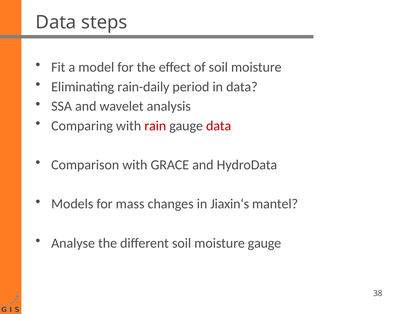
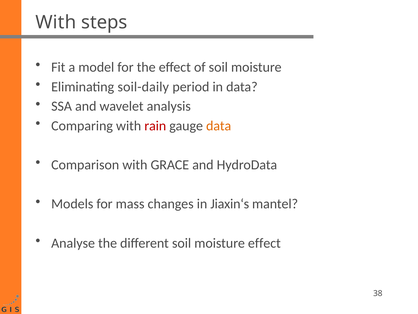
Data: Data -> With (56, 22)
rain-daily: rain-daily -> soil-daily (143, 87)
data colour: red -> orange (219, 126)
moisture gauge: gauge -> effect (264, 243)
